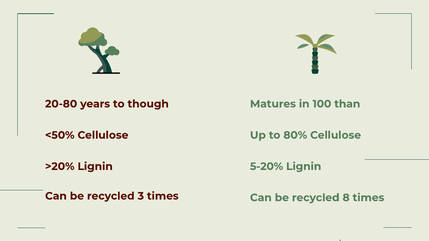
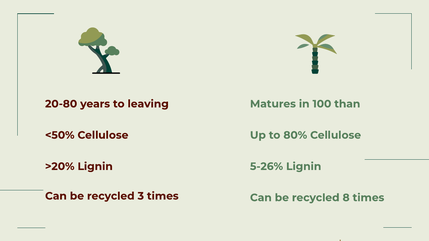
though: though -> leaving (148, 104)
5-20%: 5-20% -> 5-26% (267, 167)
